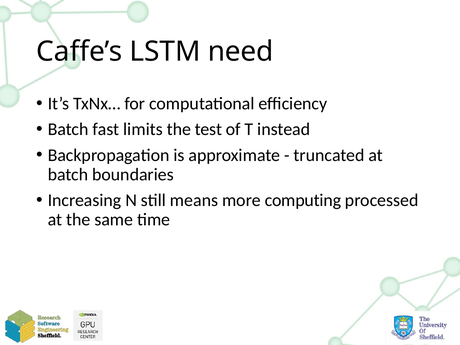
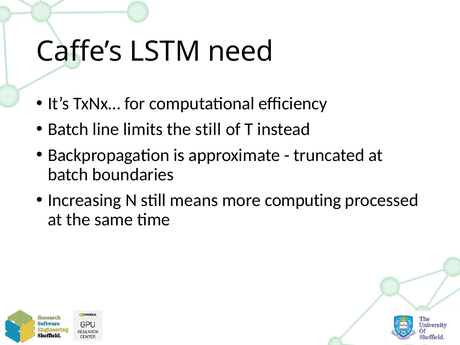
fast: fast -> line (106, 129)
the test: test -> still (208, 129)
